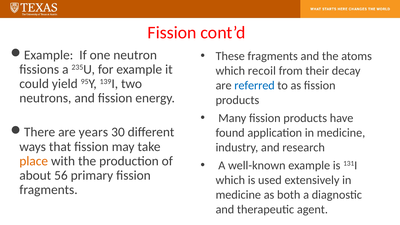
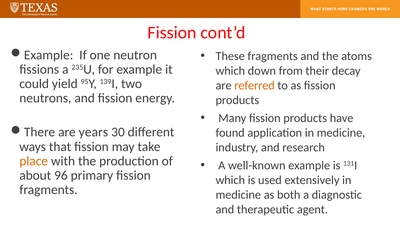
recoil: recoil -> down (262, 71)
referred colour: blue -> orange (255, 85)
56: 56 -> 96 (61, 175)
